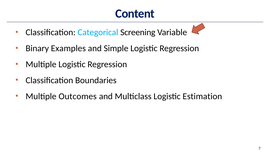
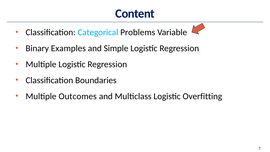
Screening: Screening -> Problems (138, 32)
Estimation: Estimation -> Overfitting (202, 96)
